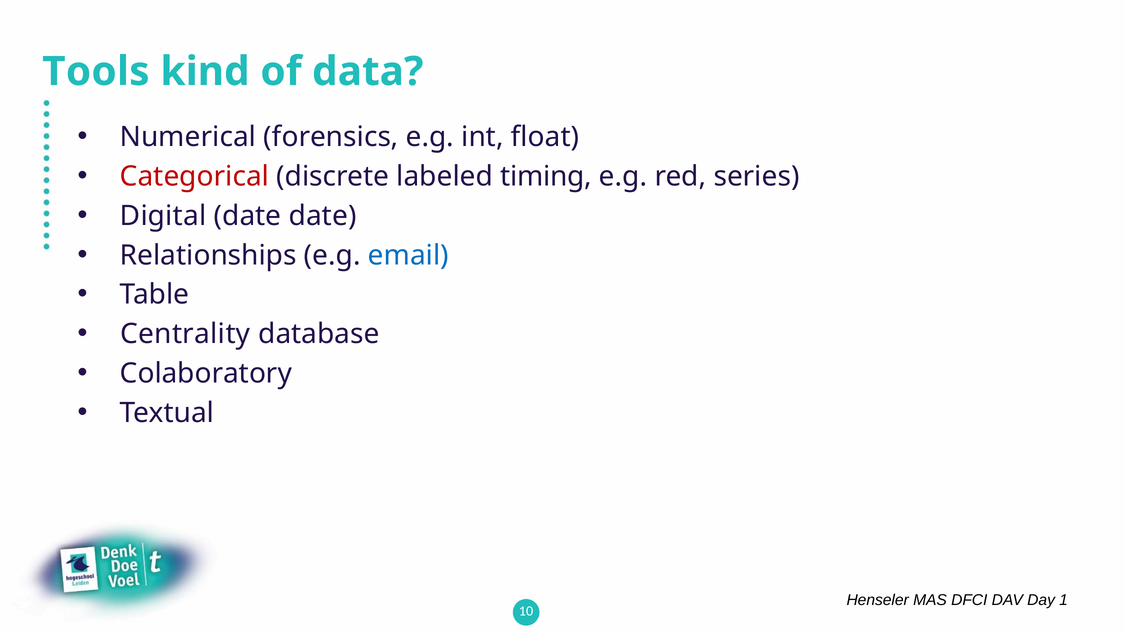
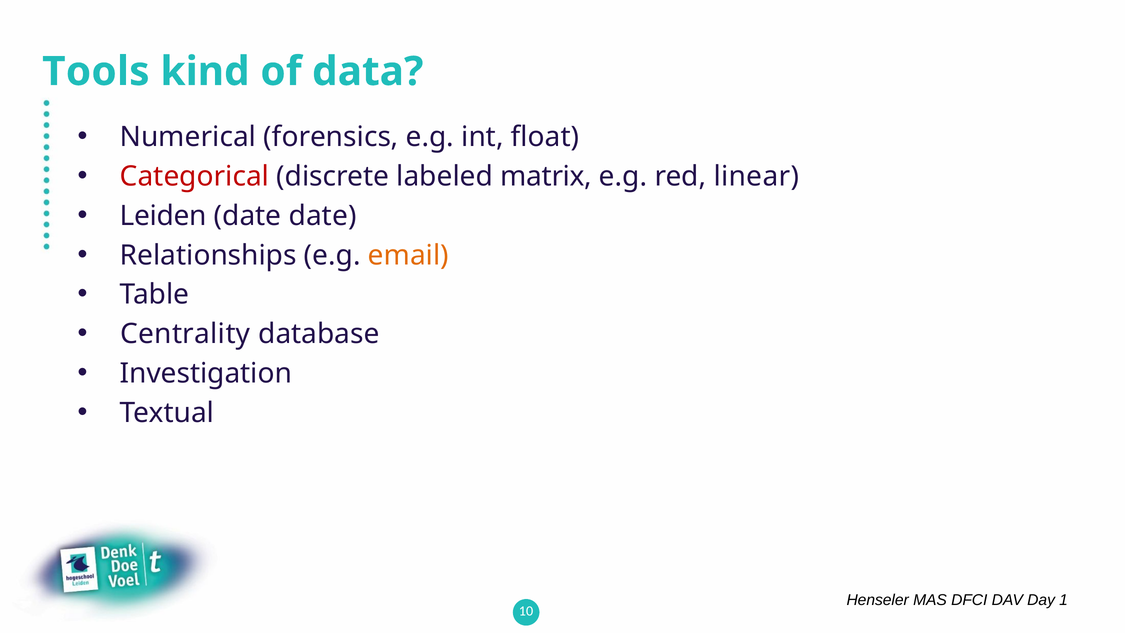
timing: timing -> matrix (546, 176)
series: series -> linear (756, 176)
Digital: Digital -> Leiden (163, 216)
email colour: blue -> orange (408, 255)
Colaboratory: Colaboratory -> Investigation (206, 373)
